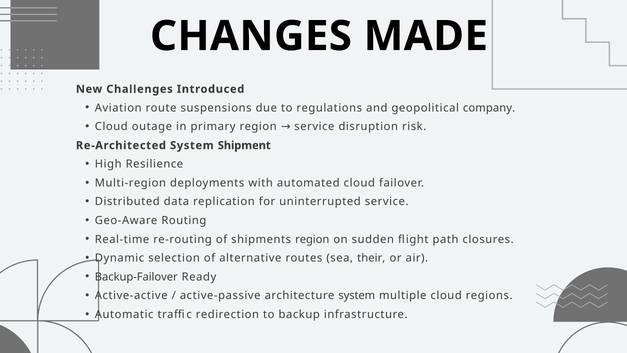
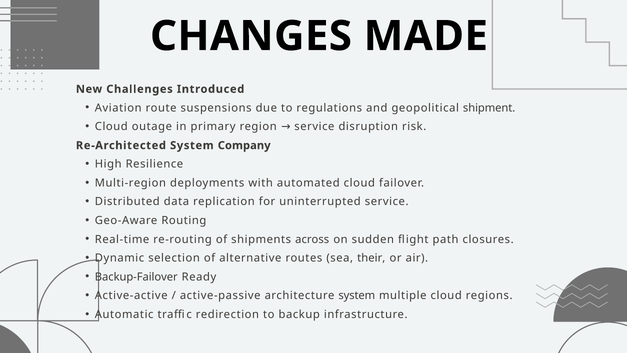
company: company -> shipment (489, 108)
Shipment: Shipment -> Company (244, 145)
shipments region: region -> across (312, 239)
